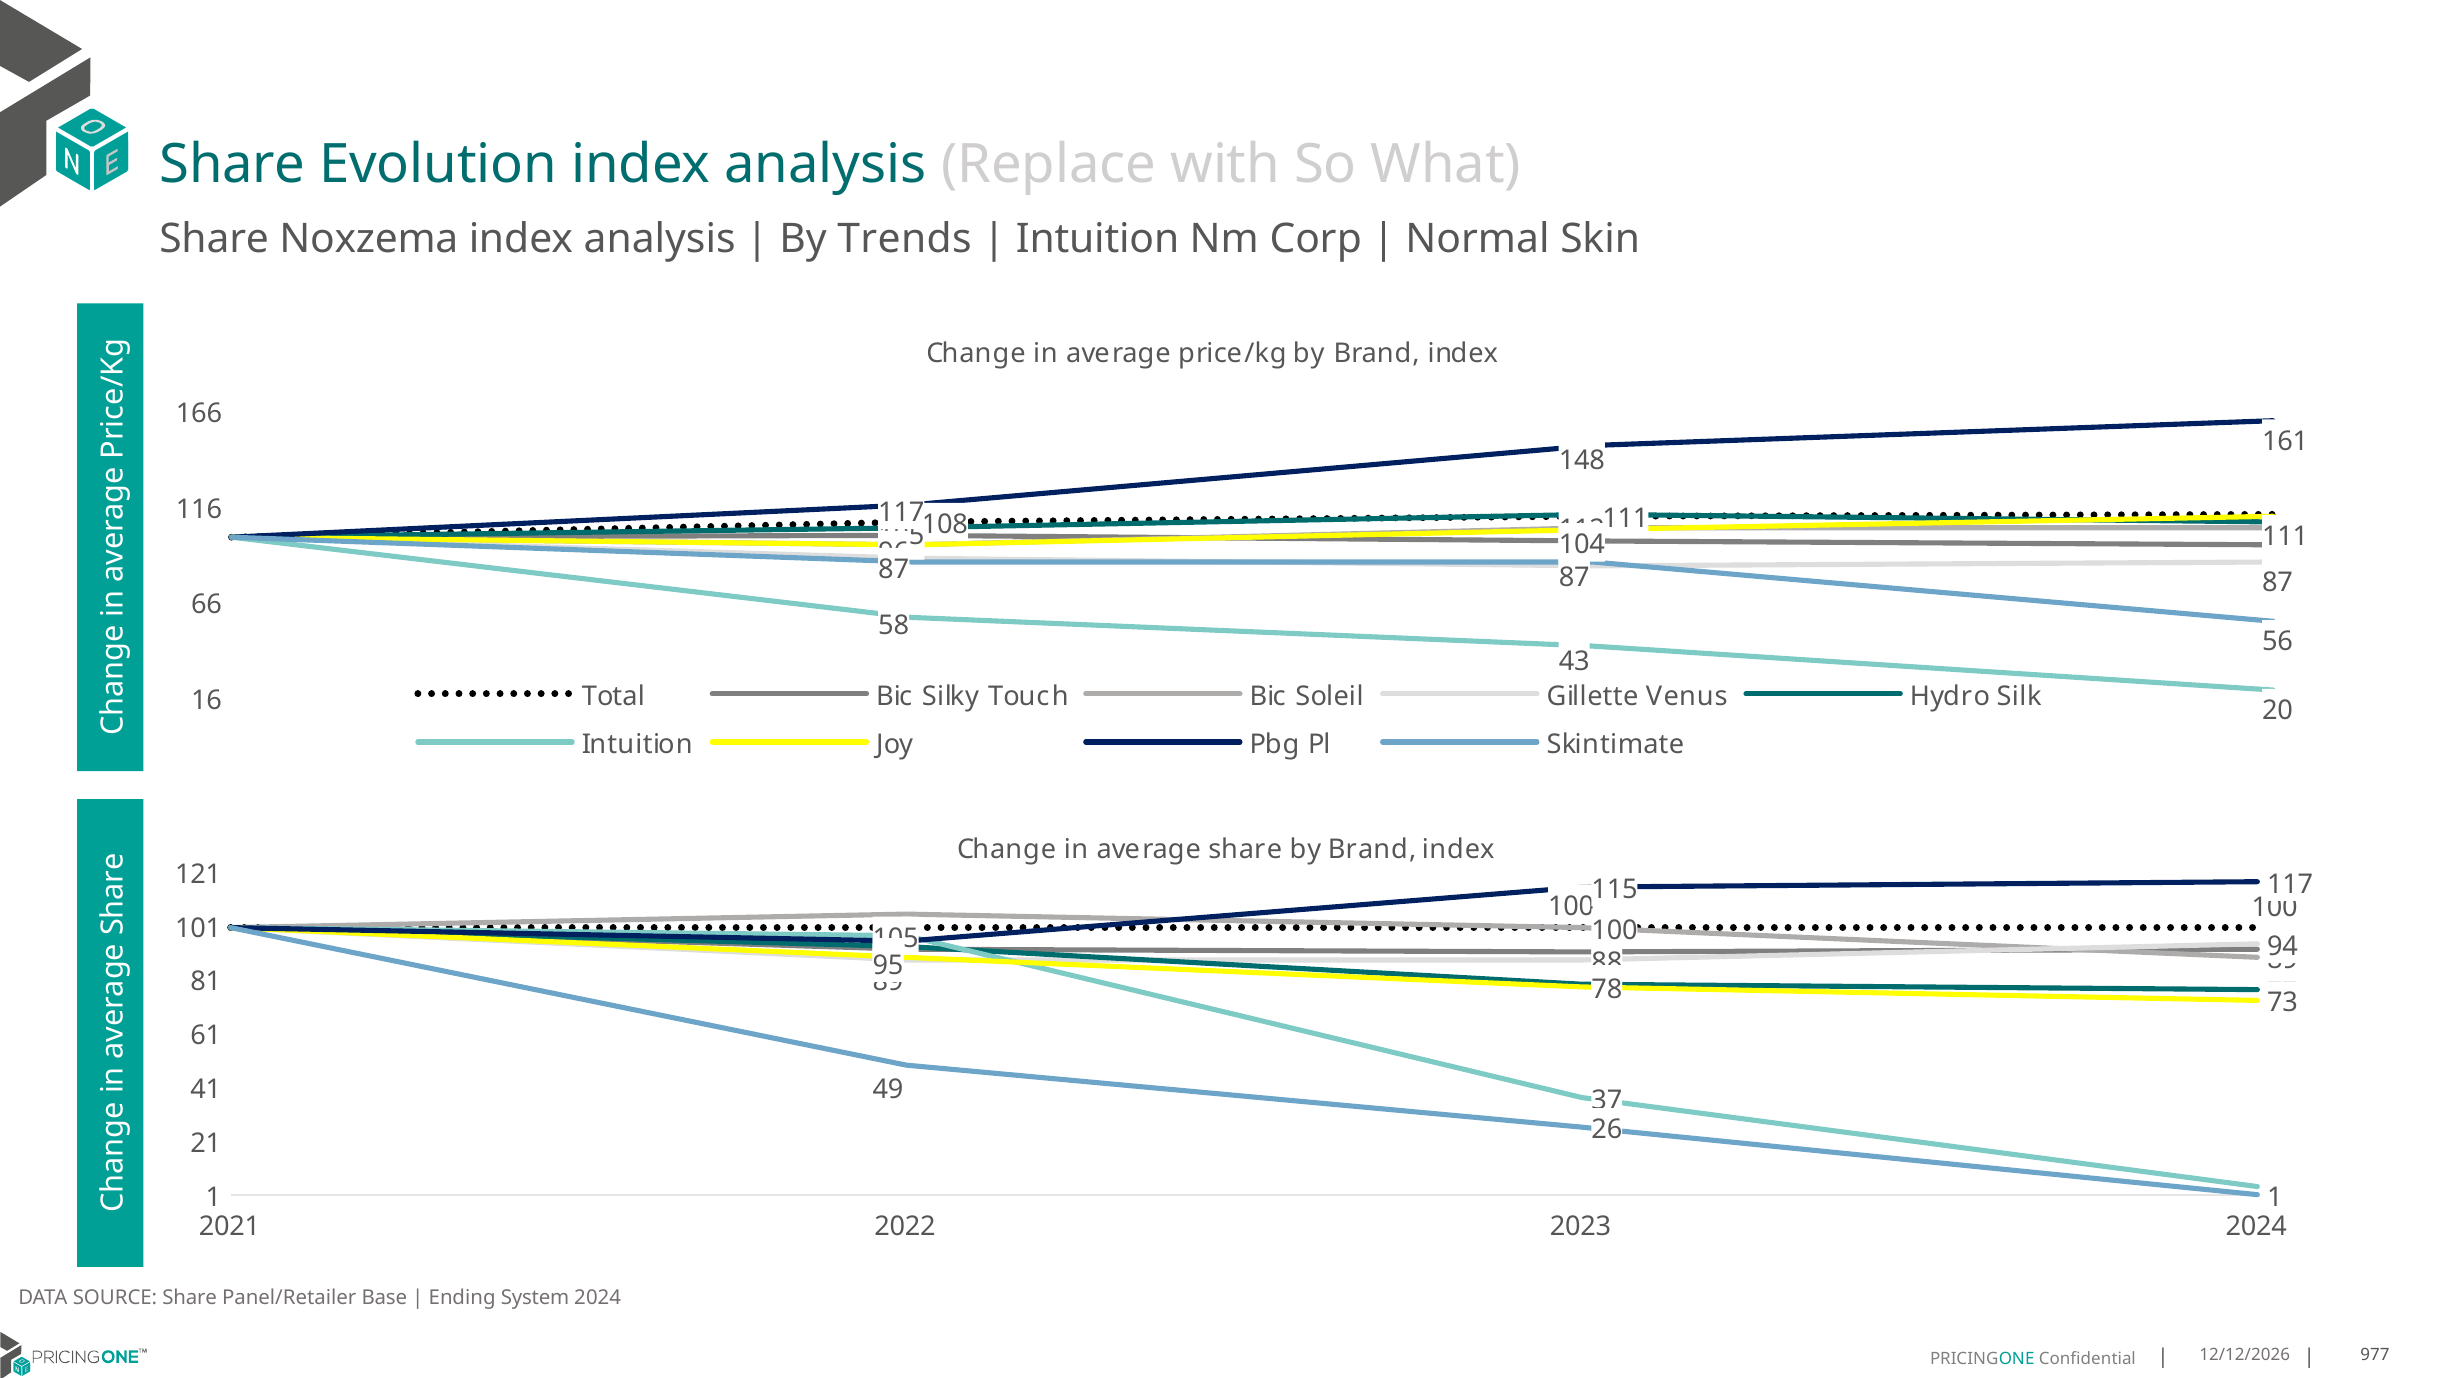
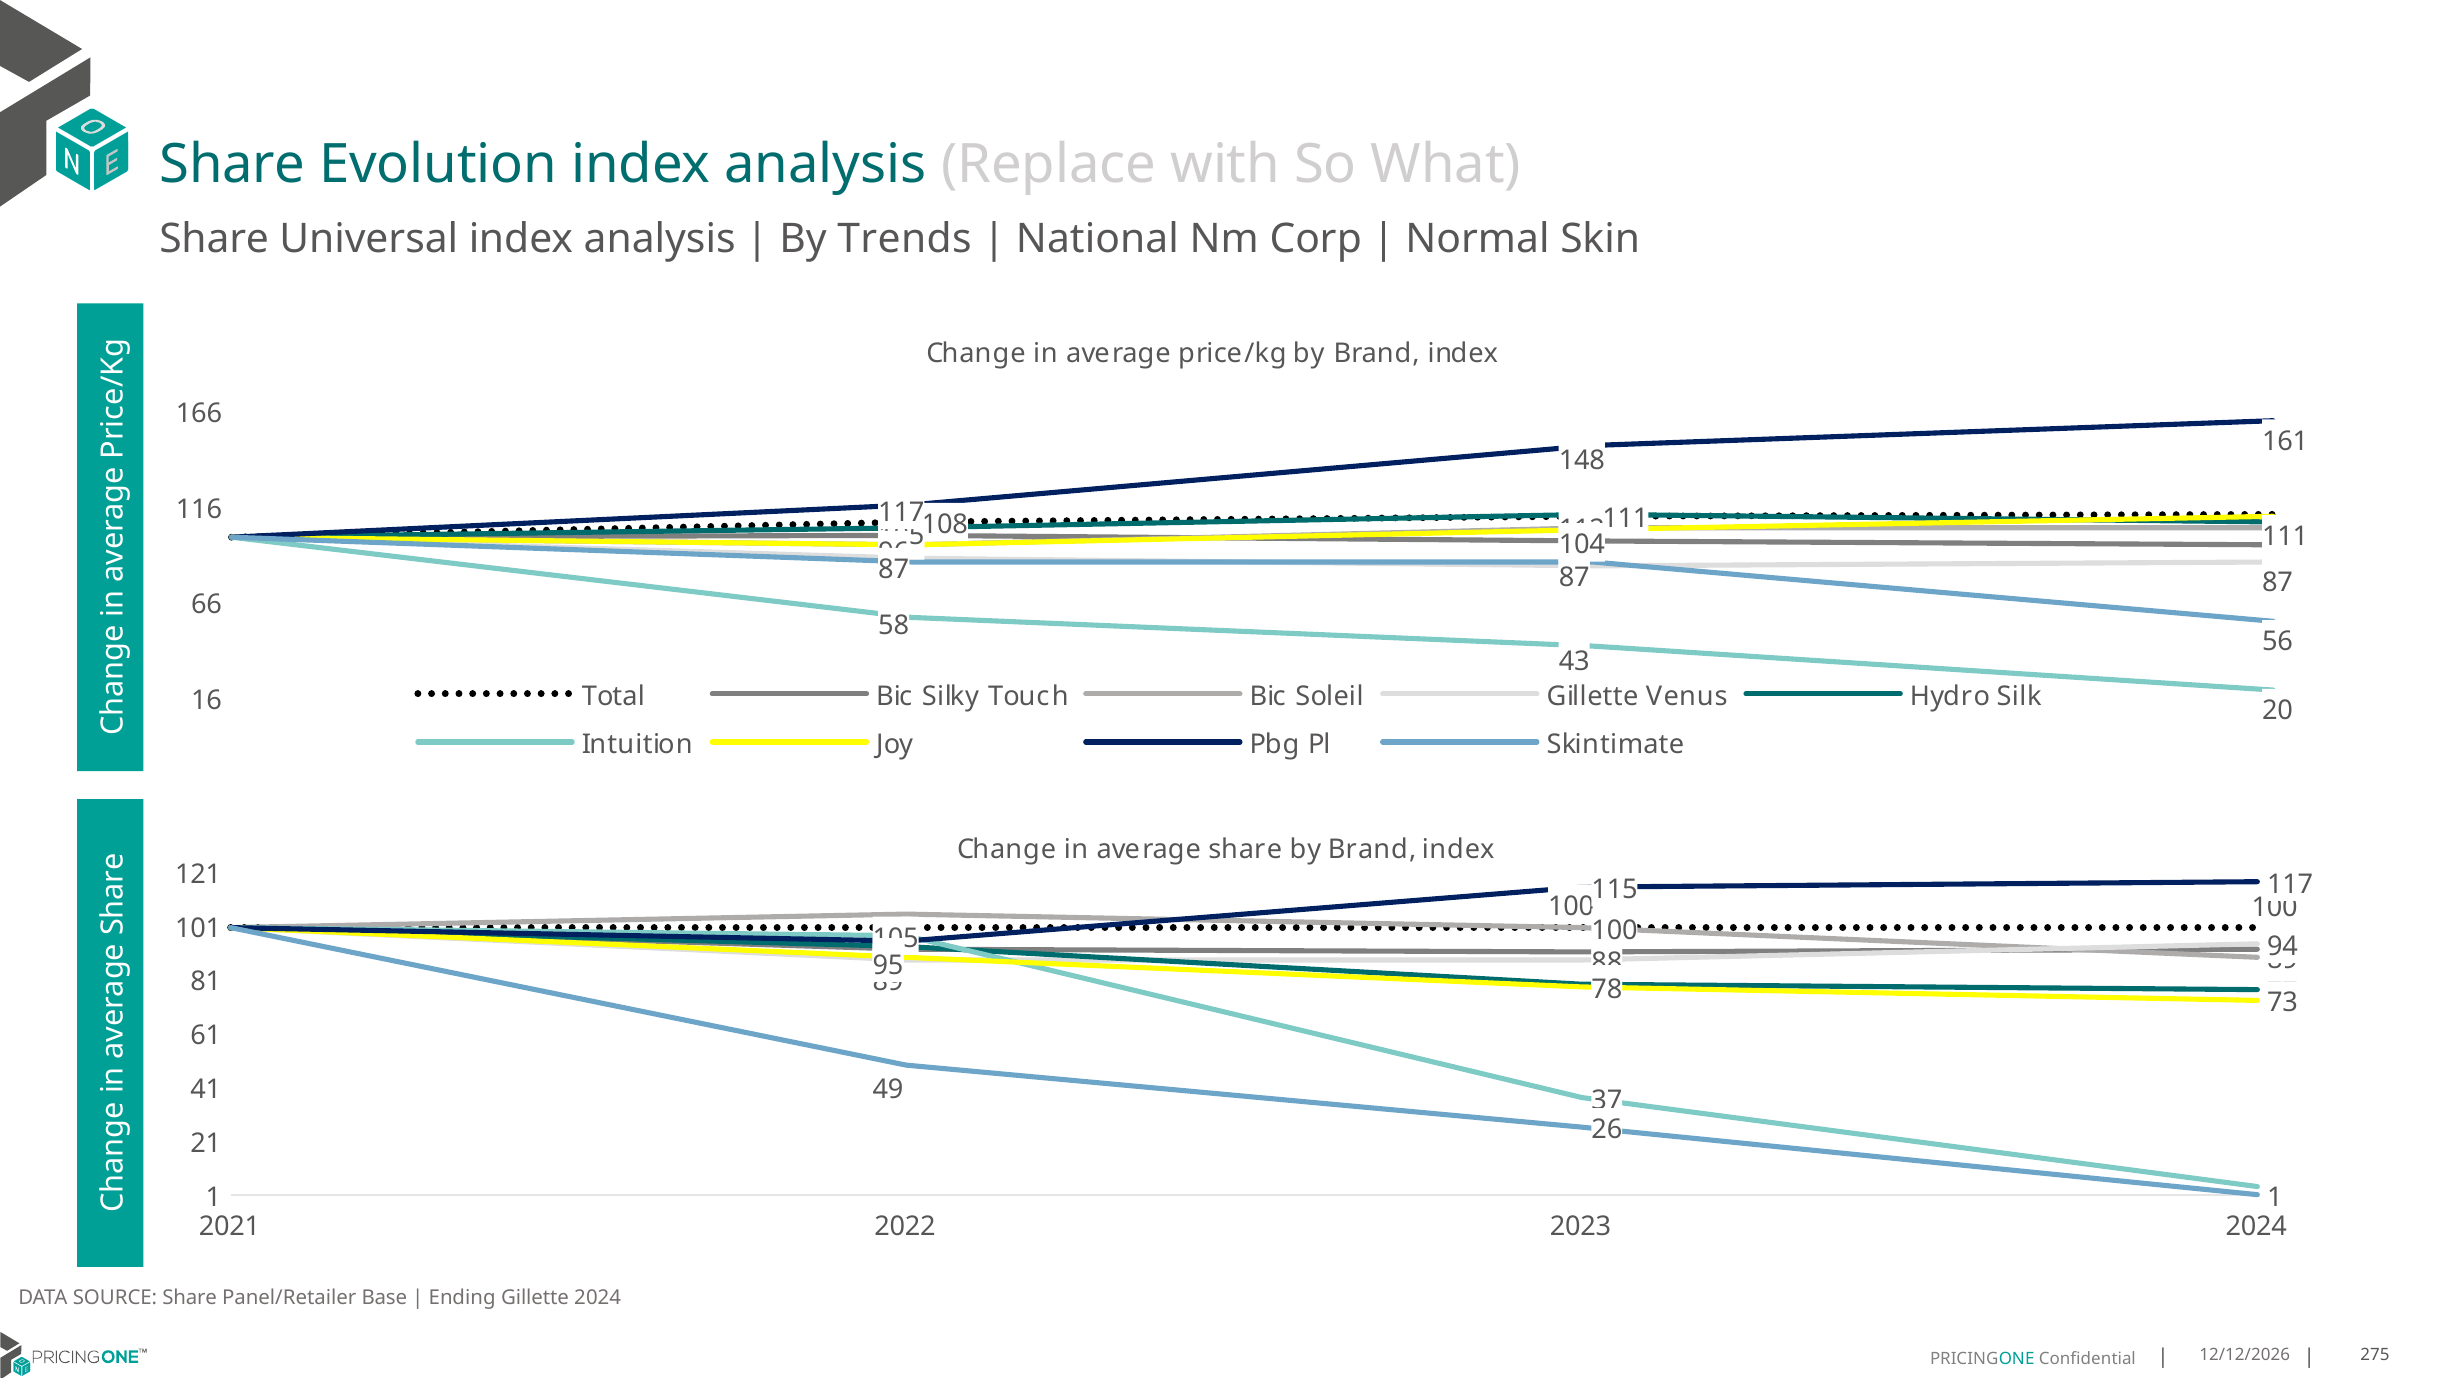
Noxzema: Noxzema -> Universal (369, 239)
Intuition: Intuition -> National (1097, 239)
Ending System: System -> Gillette (535, 1298)
977: 977 -> 275 (2375, 1355)
